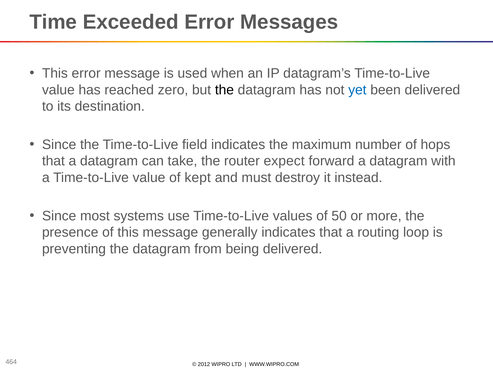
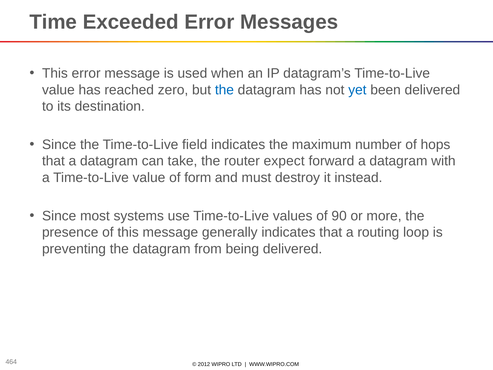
the colour: black -> blue (224, 90)
kept: kept -> form (198, 177)
50: 50 -> 90 (339, 216)
